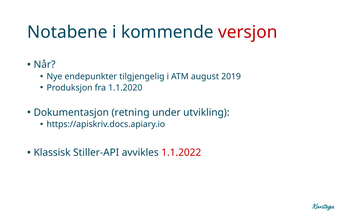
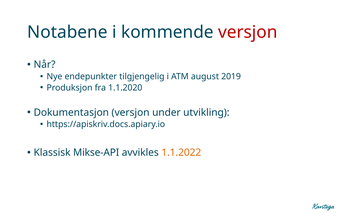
Dokumentasjon retning: retning -> versjon (131, 112)
Stiller-API: Stiller-API -> Mikse-API (96, 152)
1.1.2022 colour: red -> orange (181, 152)
